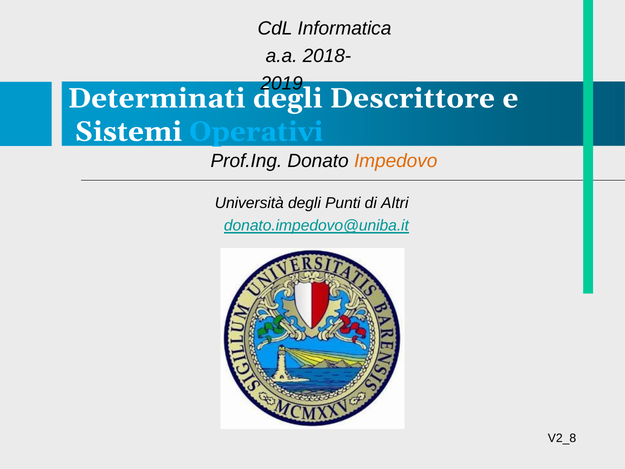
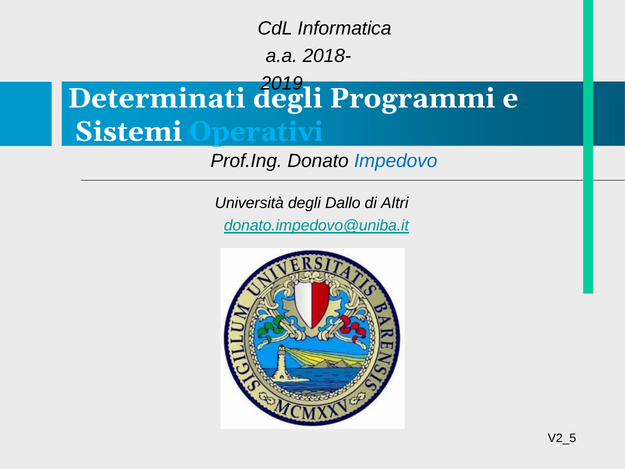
Descrittore: Descrittore -> Programmi (412, 98)
Impedovo colour: orange -> blue (396, 161)
Punti: Punti -> Dallo (343, 203)
V2_8: V2_8 -> V2_5 (562, 438)
